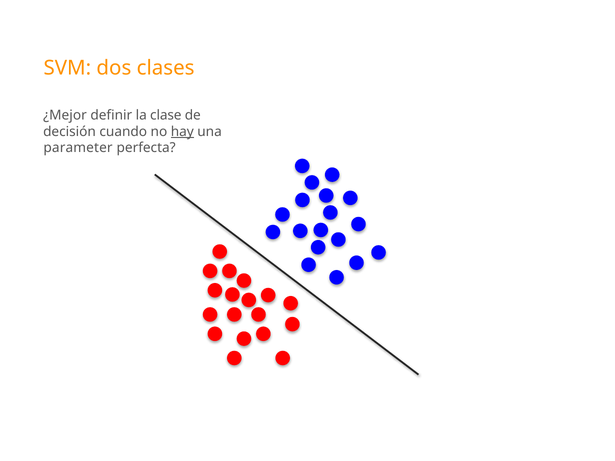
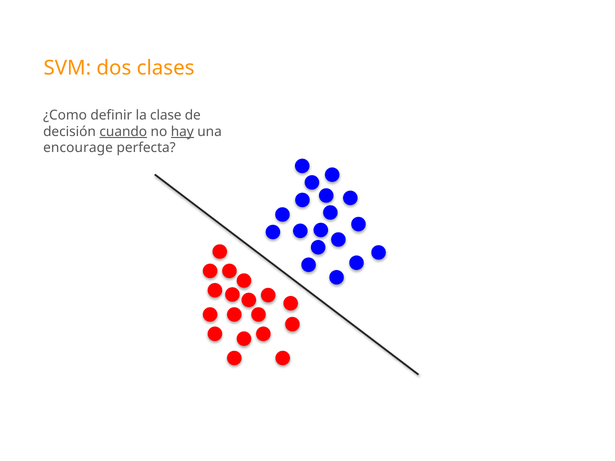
¿Mejor: ¿Mejor -> ¿Como (65, 115)
cuando underline: none -> present (123, 132)
parameter: parameter -> encourage (78, 148)
